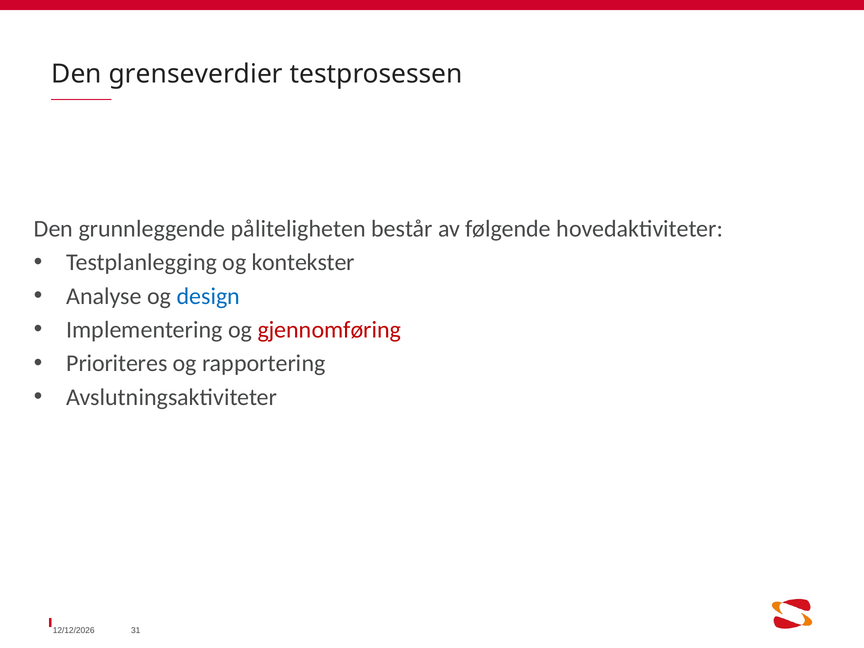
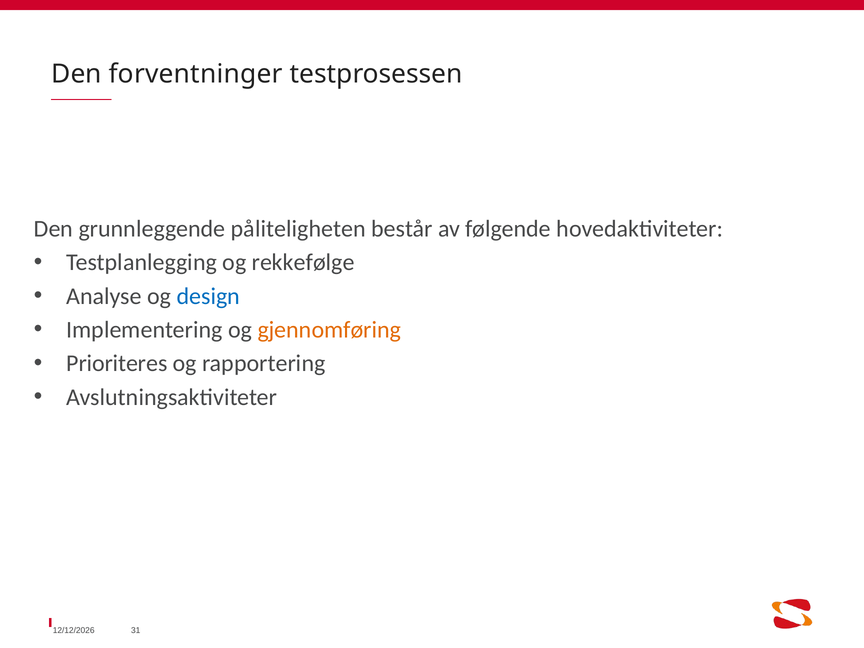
grenseverdier: grenseverdier -> forventninger (196, 74)
kontekster: kontekster -> rekkefølge (303, 263)
gjennomføring colour: red -> orange (329, 330)
